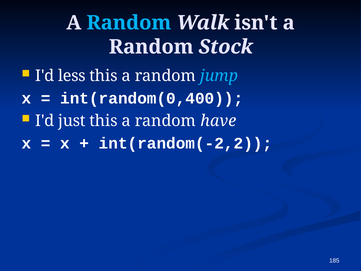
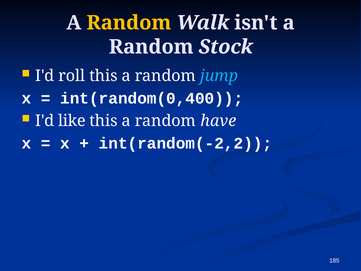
Random colour: light blue -> yellow (129, 23)
less: less -> roll (72, 76)
just: just -> like (72, 121)
